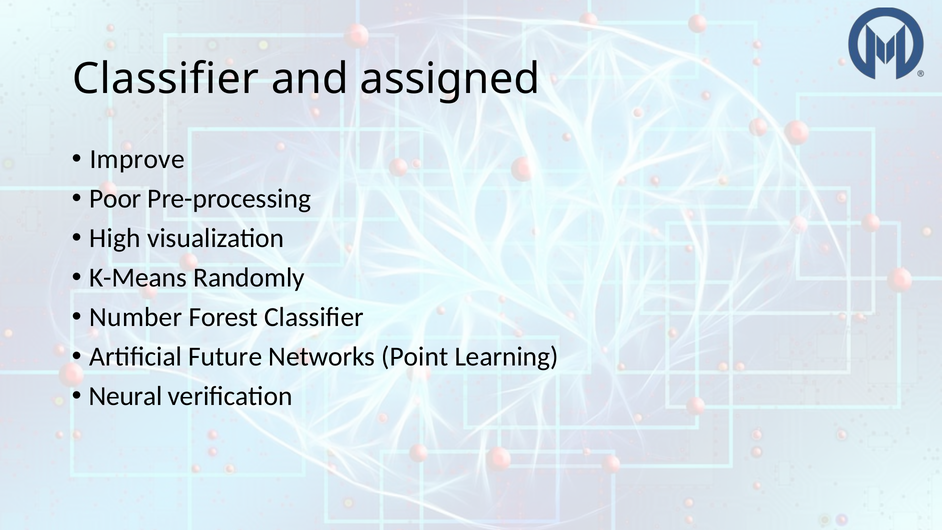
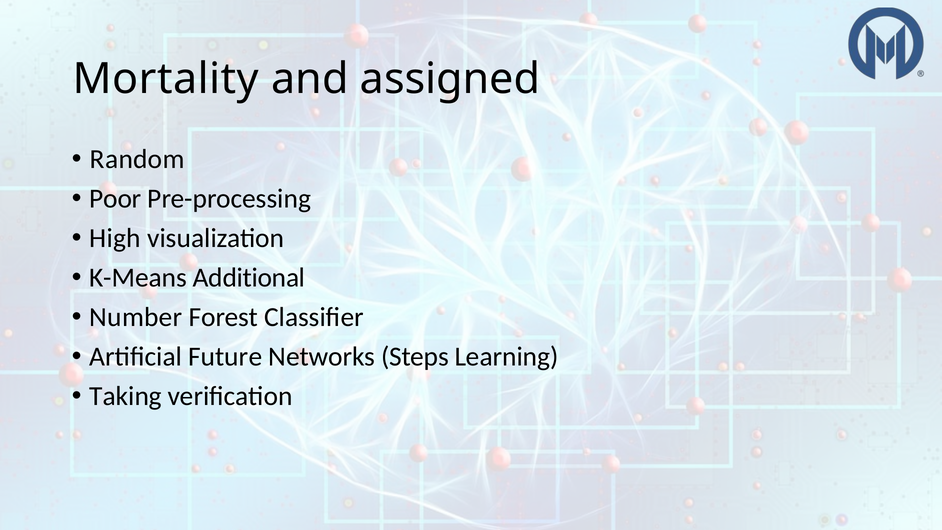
Classifier: Classifier -> Mortality (166, 79)
Improve: Improve -> Random (137, 159)
Randomly: Randomly -> Additional (249, 278)
Point: Point -> Steps (415, 357)
Neural: Neural -> Taking (126, 396)
